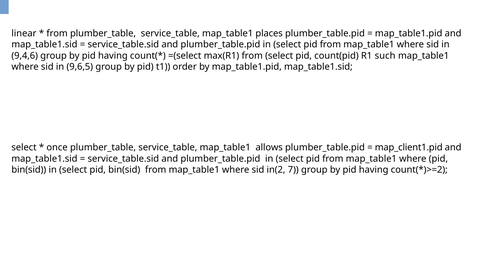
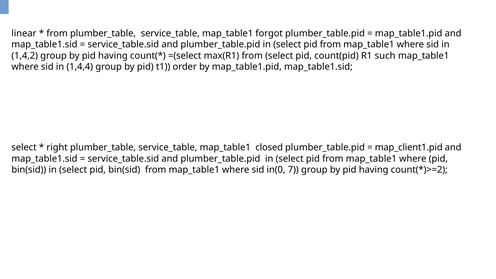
places: places -> forgot (269, 33)
9,4,6: 9,4,6 -> 1,4,2 (25, 56)
9,6,5: 9,6,5 -> 1,4,4 (80, 67)
once: once -> right (57, 148)
allows: allows -> closed (269, 148)
in(2: in(2 -> in(0 (276, 170)
